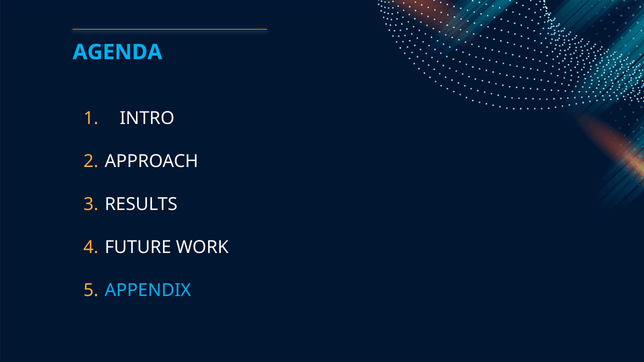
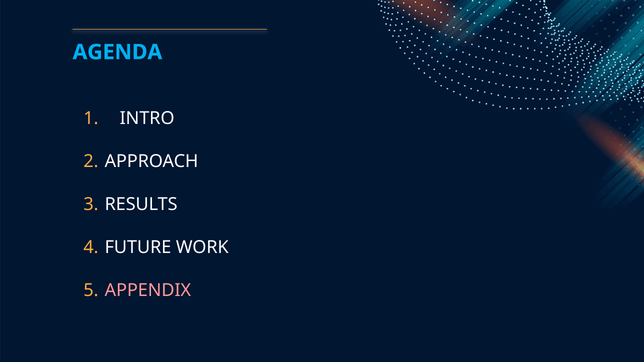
APPENDIX colour: light blue -> pink (148, 290)
